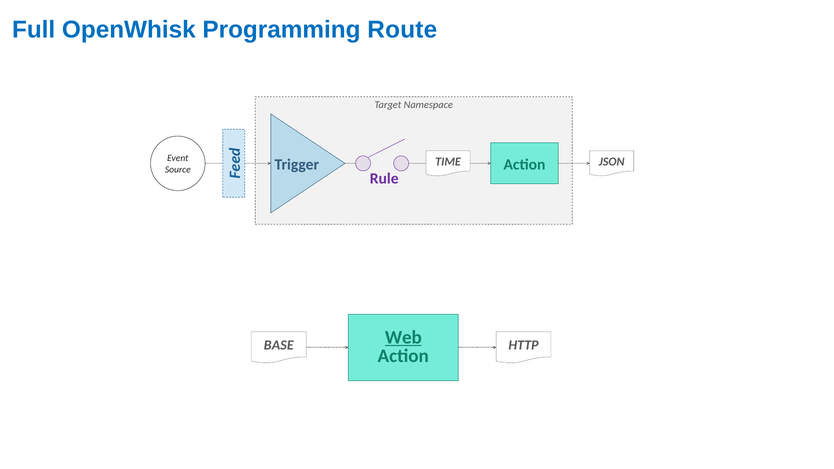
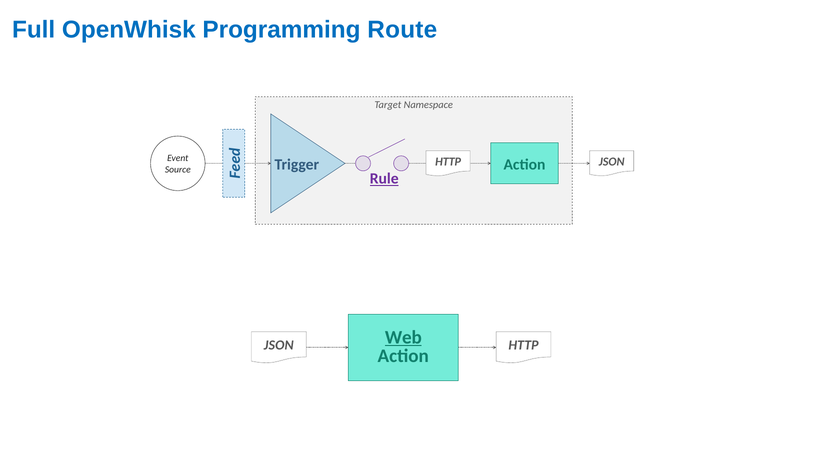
TIME: TIME -> HTTP (448, 162)
Rule underline: none -> present (384, 179)
BASE: BASE -> JSON (279, 345)
